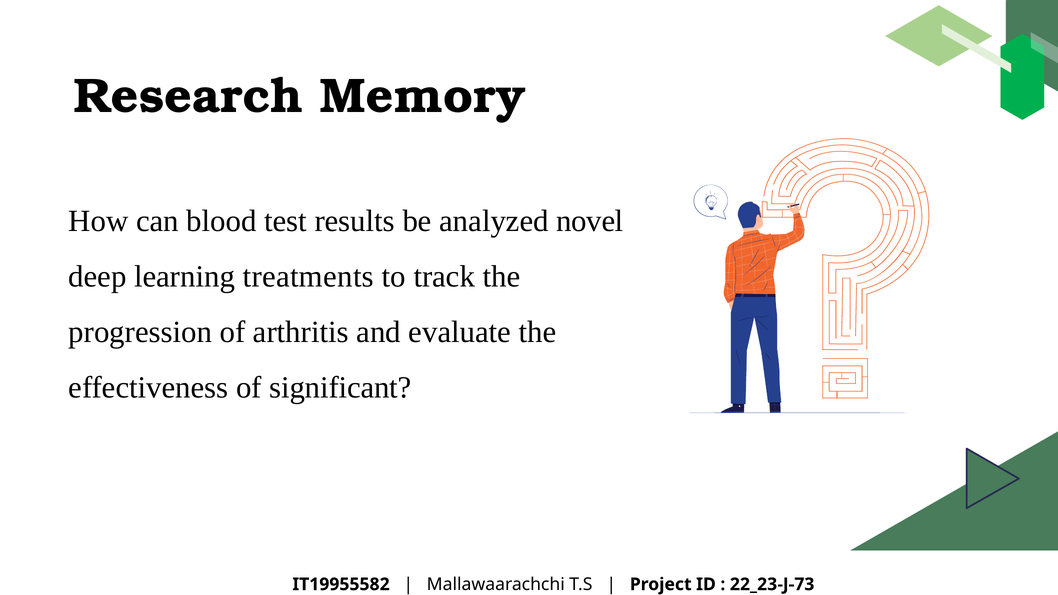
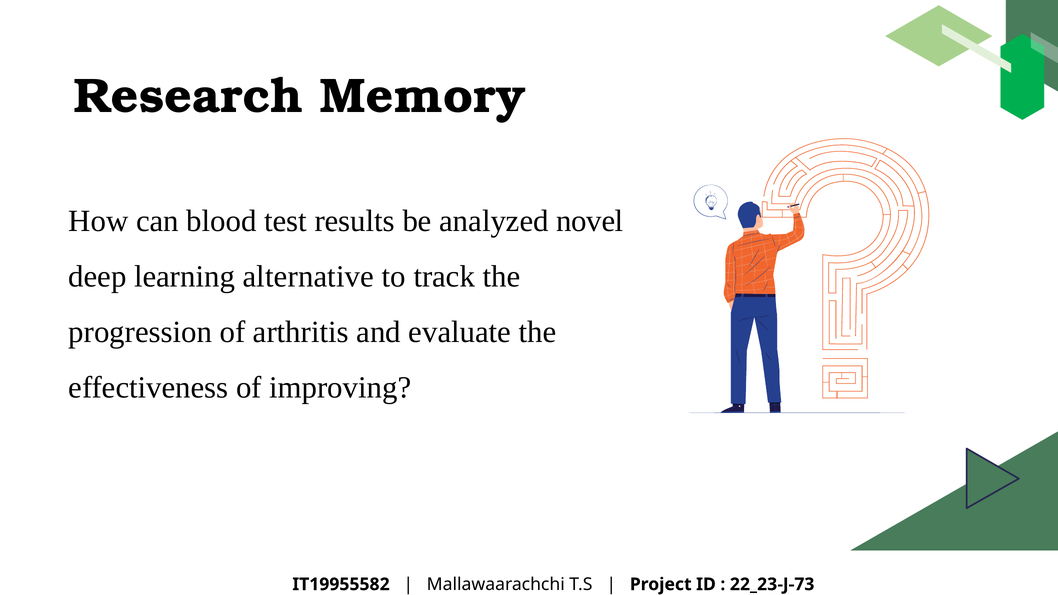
treatments: treatments -> alternative (308, 277)
significant: significant -> improving (340, 388)
